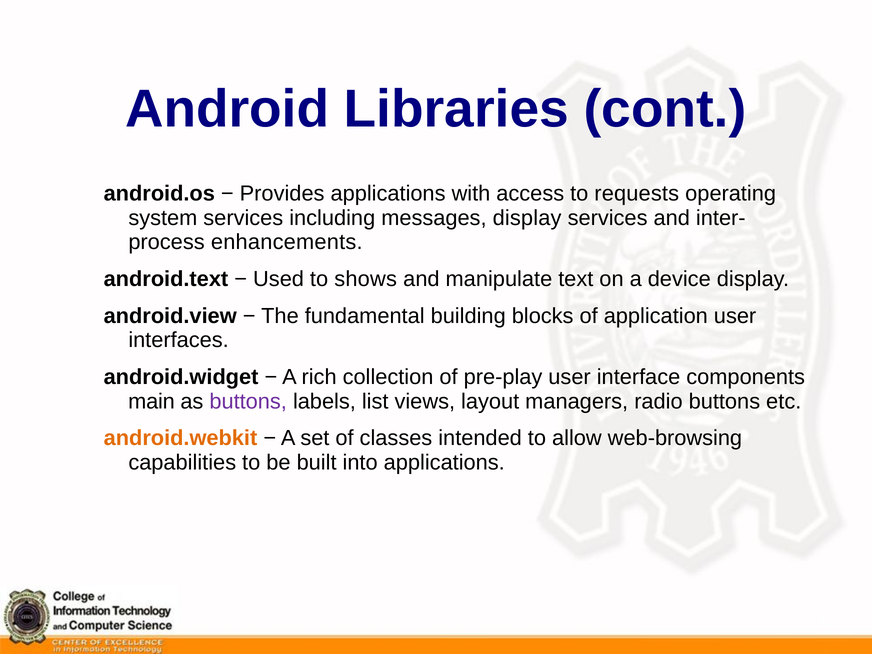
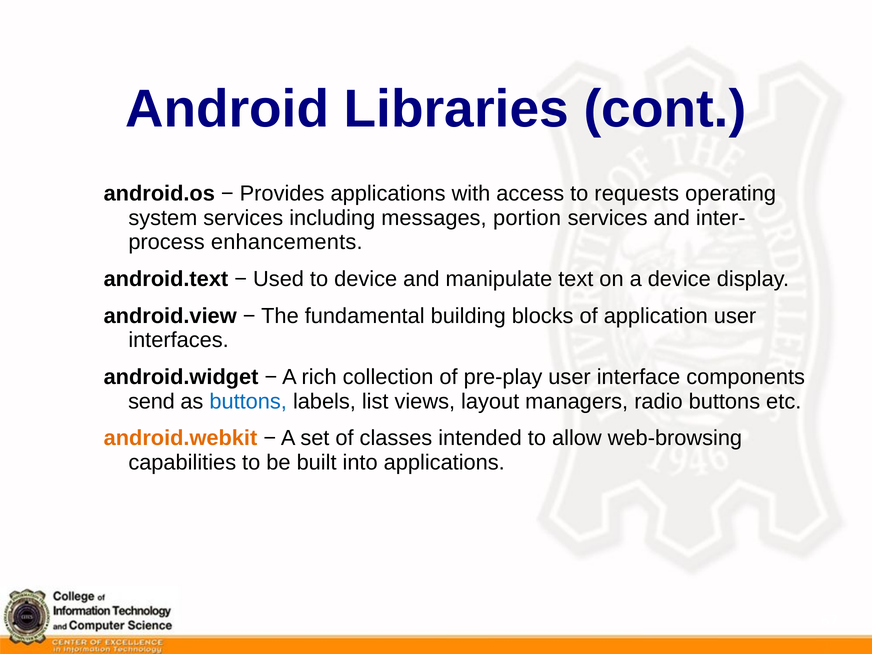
messages display: display -> portion (527, 218)
to shows: shows -> device (366, 279)
main: main -> send (151, 401)
buttons colour: purple -> blue (248, 401)
